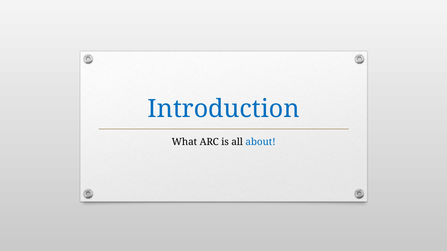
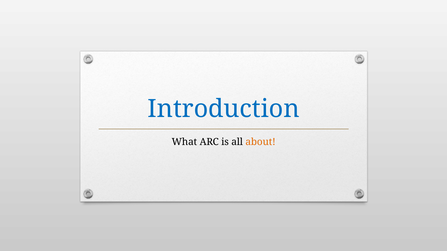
about colour: blue -> orange (260, 142)
